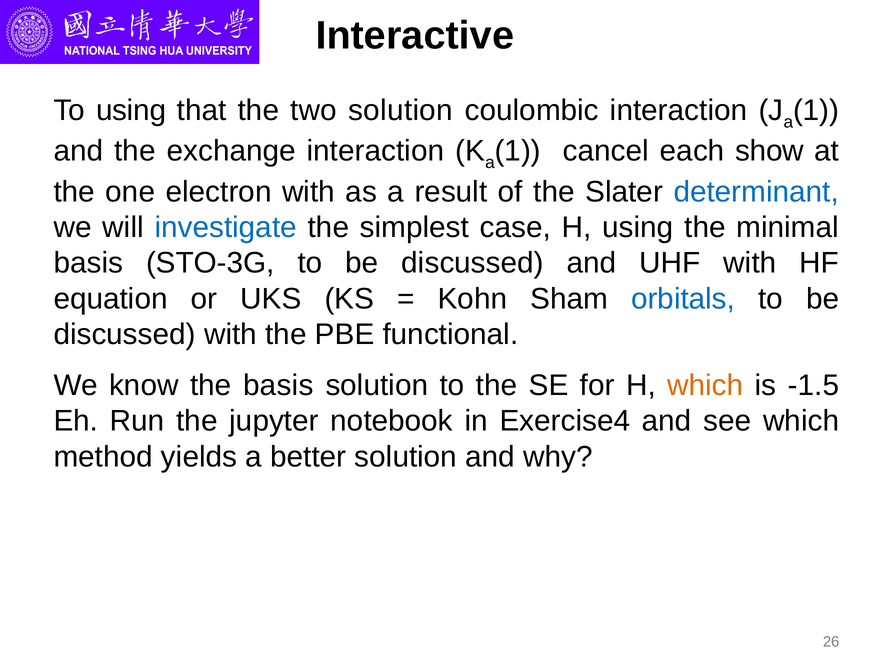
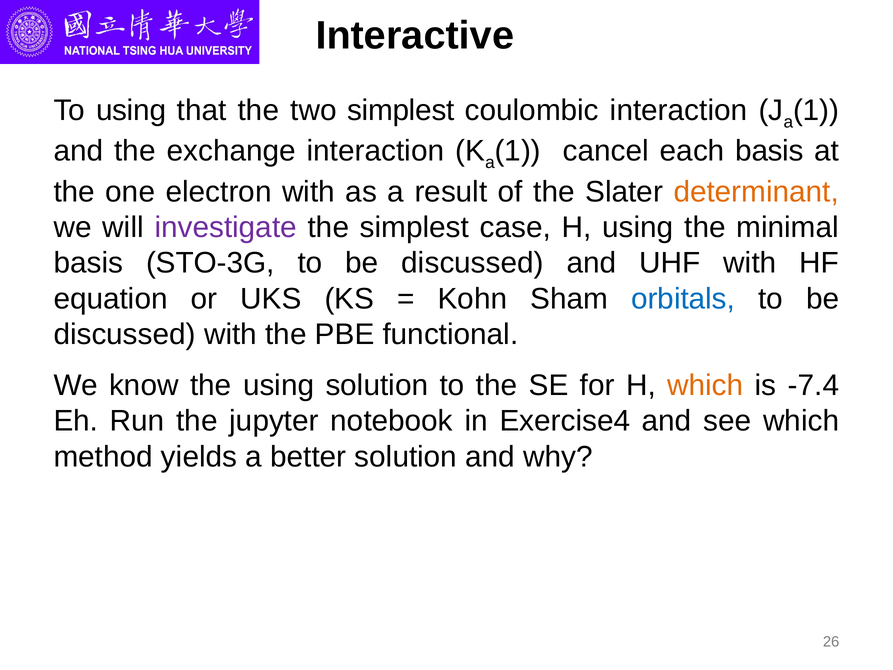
two solution: solution -> simplest (401, 110)
each show: show -> basis (770, 151)
determinant colour: blue -> orange (756, 192)
investigate colour: blue -> purple (226, 227)
the basis: basis -> using (279, 385)
-1.5: -1.5 -> -7.4 (813, 385)
